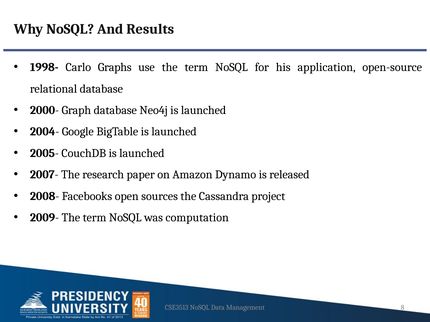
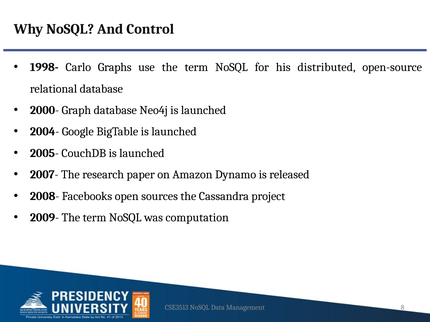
Results: Results -> Control (150, 29)
application: application -> distributed (327, 67)
